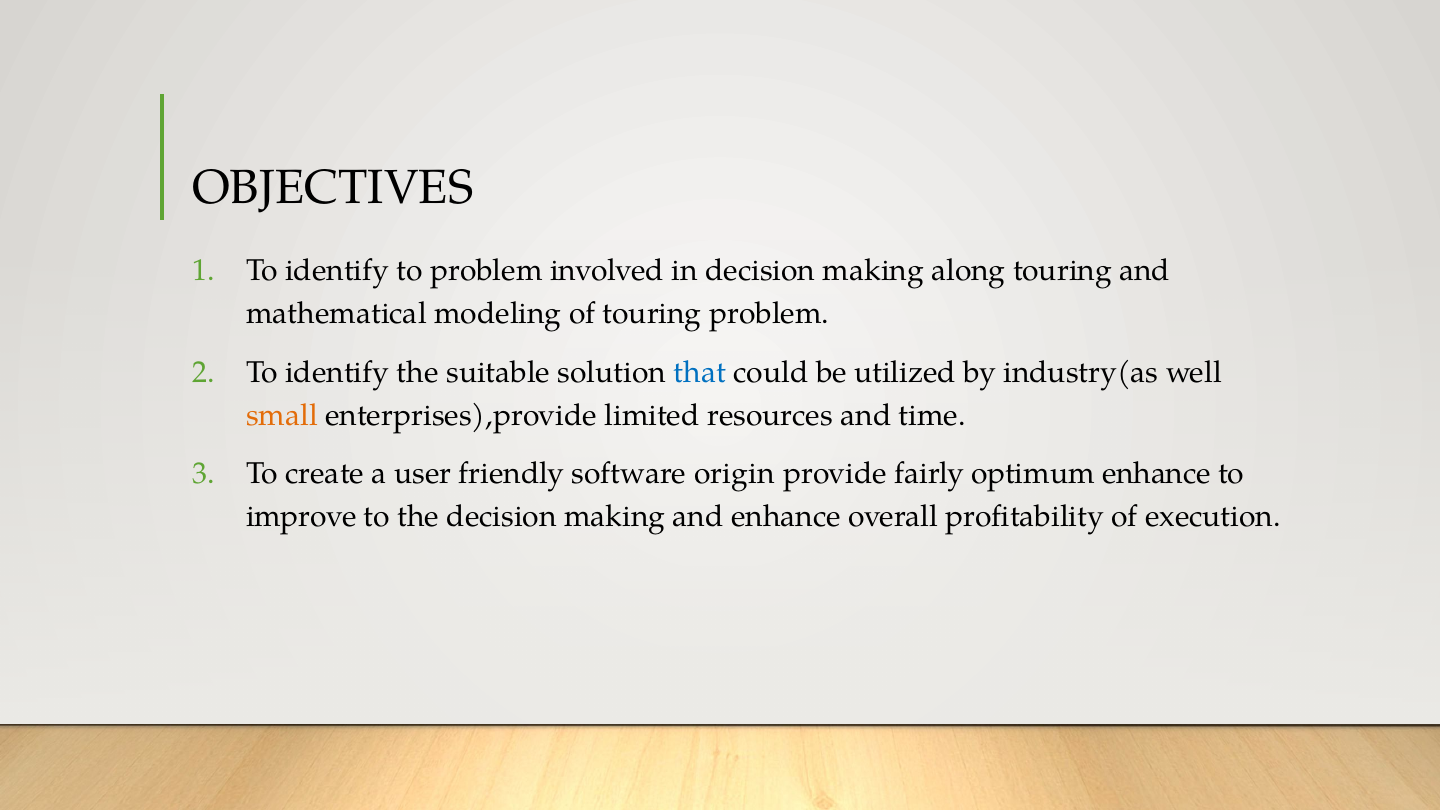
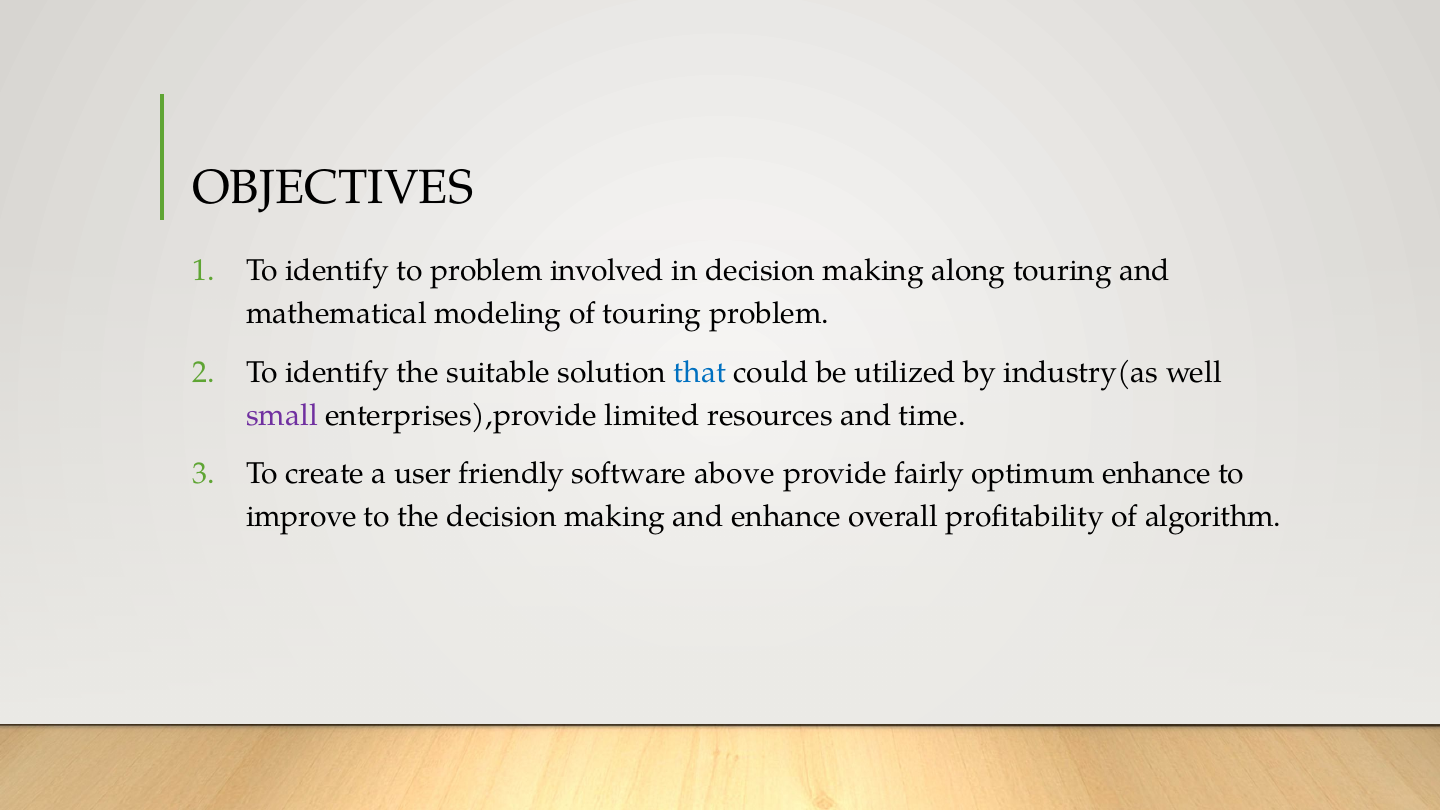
small colour: orange -> purple (282, 415)
origin: origin -> above (735, 474)
execution: execution -> algorithm (1213, 517)
